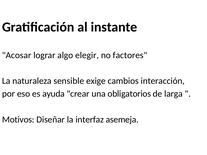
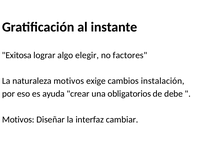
Acosar: Acosar -> Exitosa (17, 55)
naturaleza sensible: sensible -> motivos (69, 81)
interacción: interacción -> instalación (163, 81)
larga: larga -> debe (174, 94)
asemeja: asemeja -> cambiar (122, 120)
